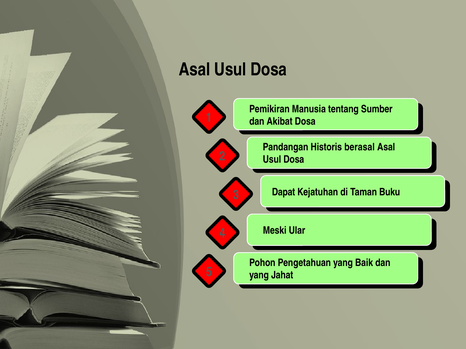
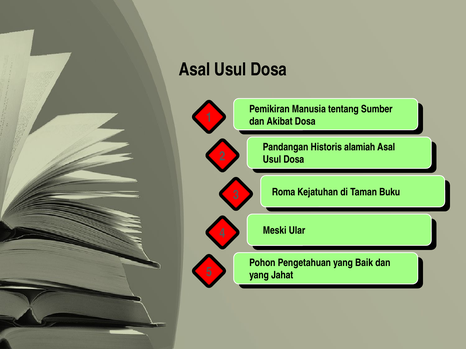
berasal: berasal -> alamiah (360, 147)
Dapat: Dapat -> Roma (284, 192)
